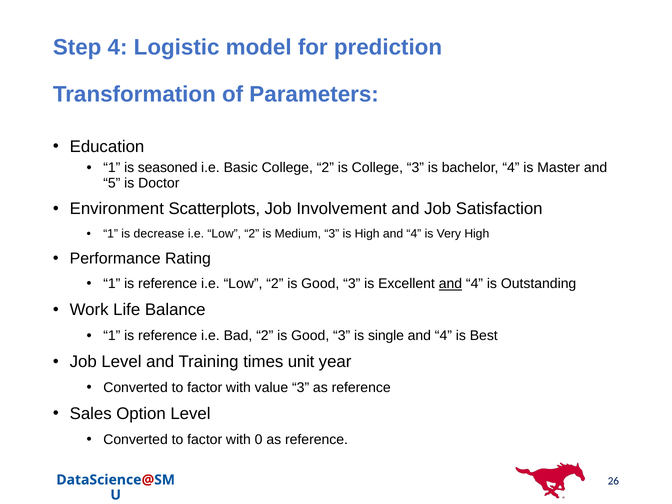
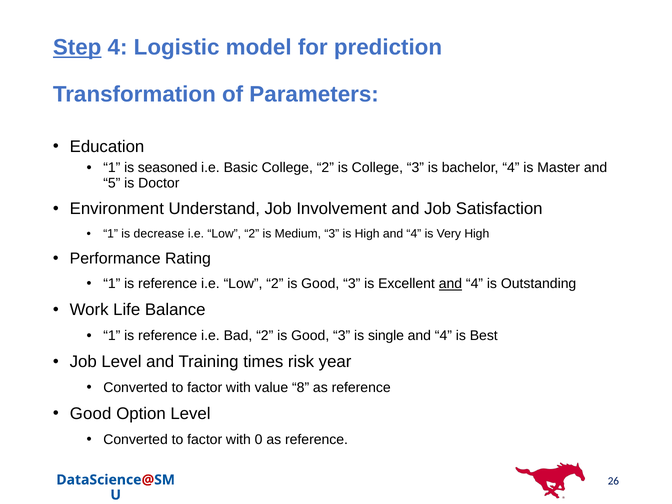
Step underline: none -> present (77, 48)
Scatterplots: Scatterplots -> Understand (214, 209)
unit: unit -> risk (301, 362)
value 3: 3 -> 8 (301, 388)
Sales: Sales -> Good (91, 414)
